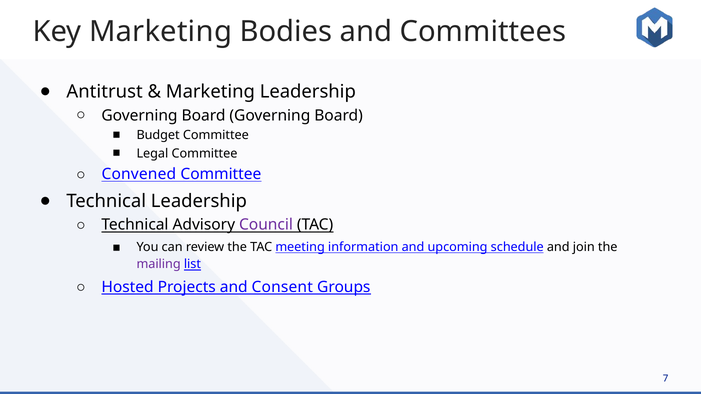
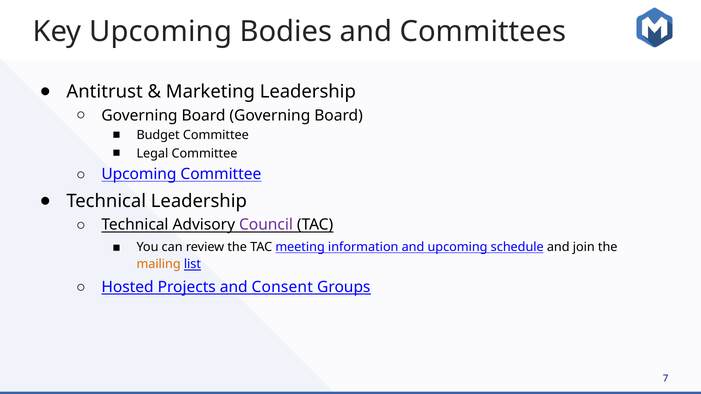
Key Marketing: Marketing -> Upcoming (161, 31)
Convened: Convened -> Upcoming (139, 174)
mailing colour: purple -> orange (159, 265)
